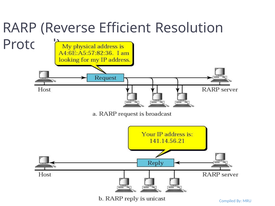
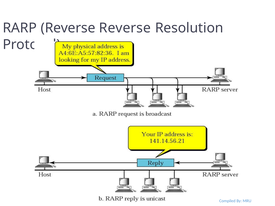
Reverse Efficient: Efficient -> Reverse (125, 28)
